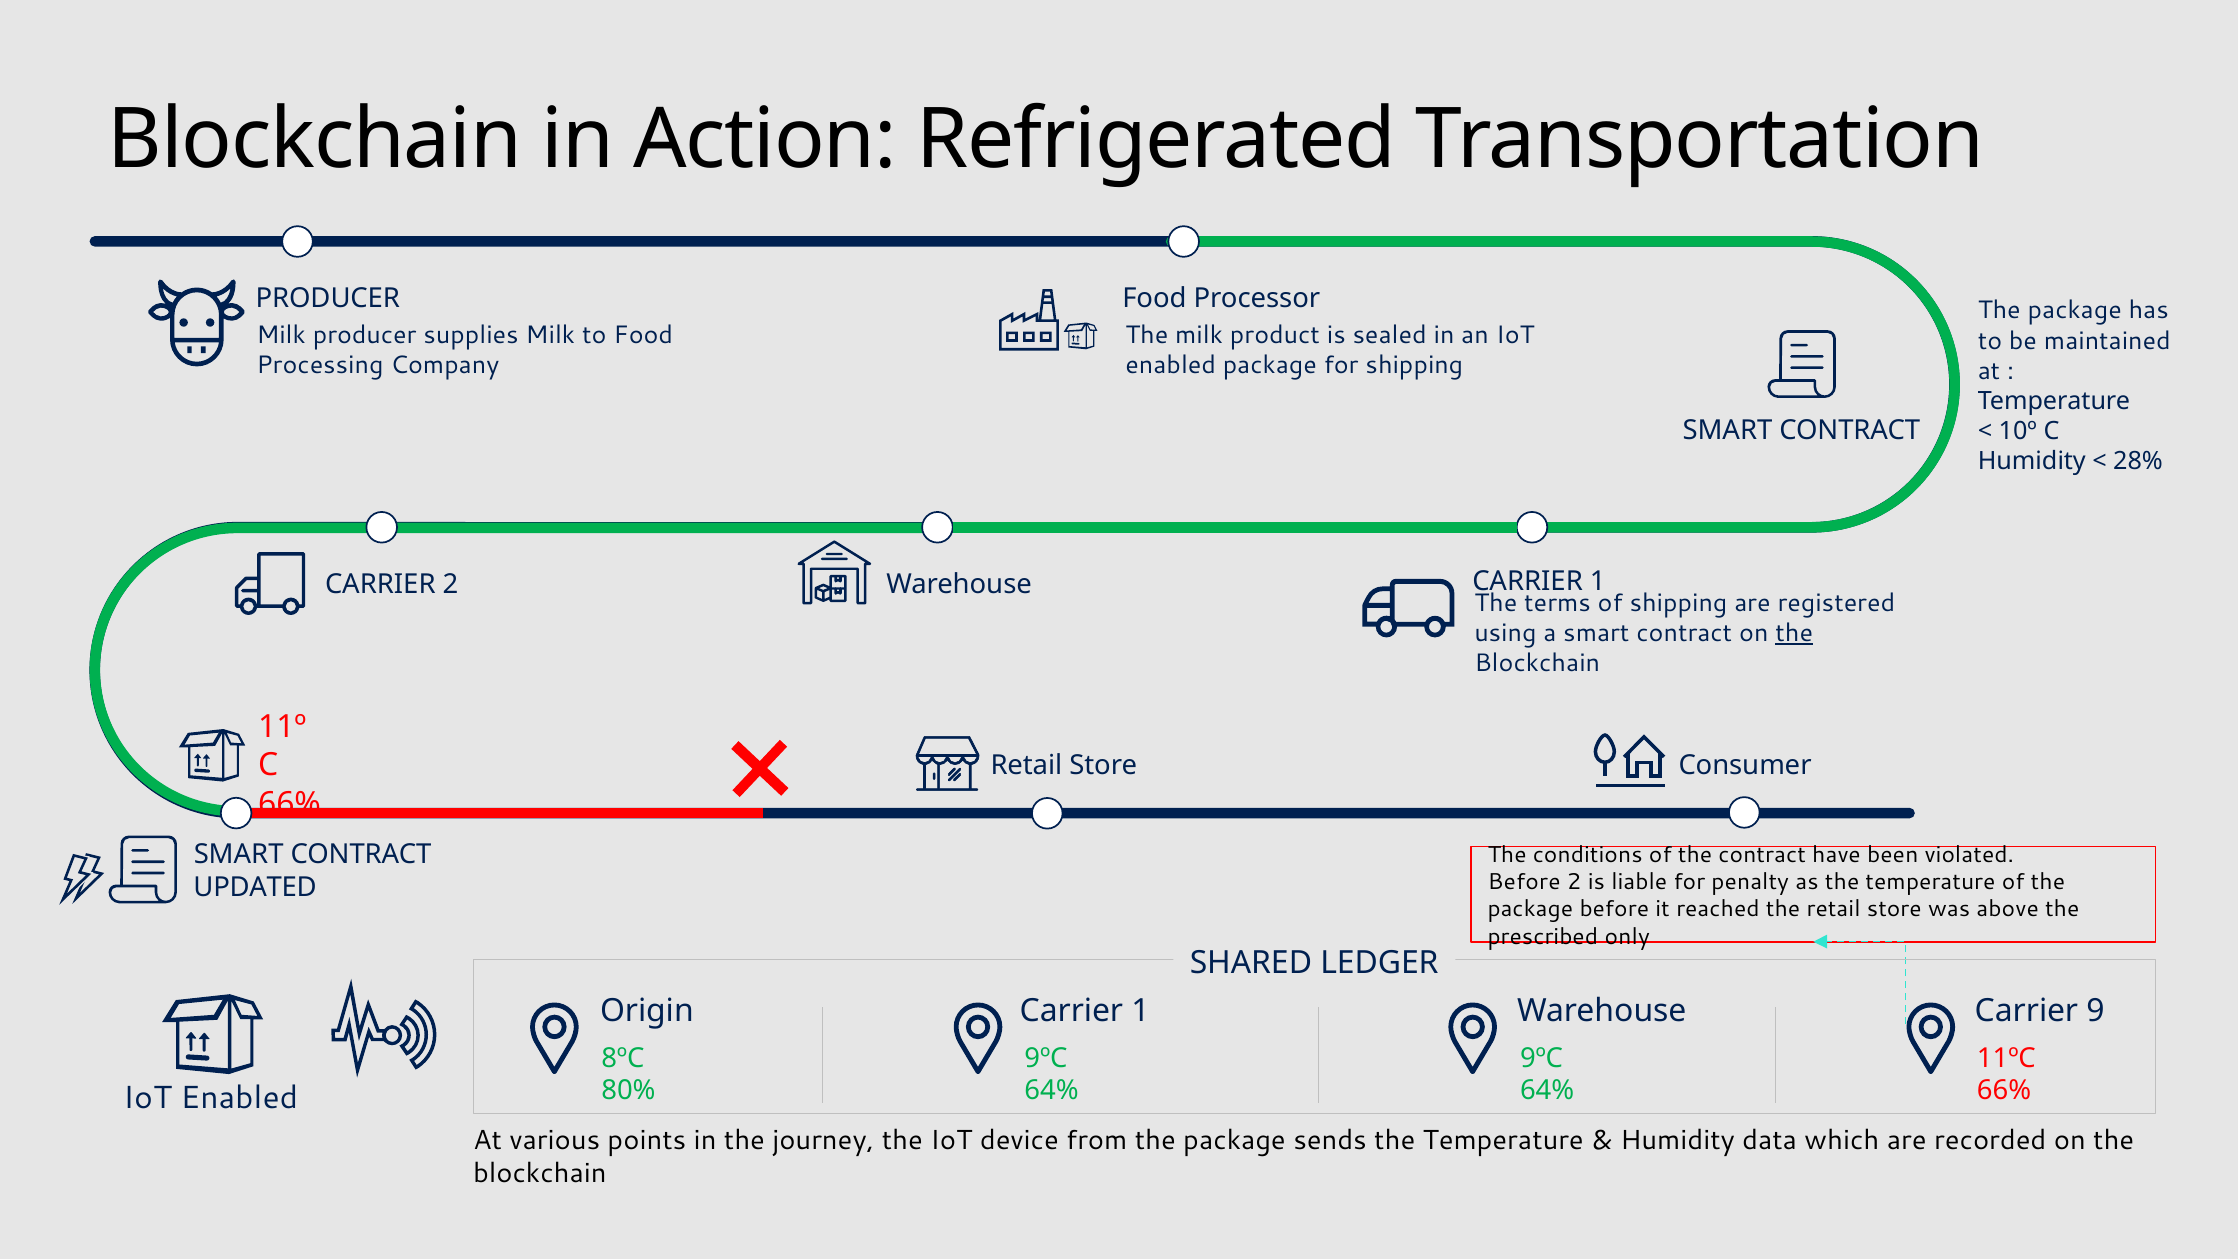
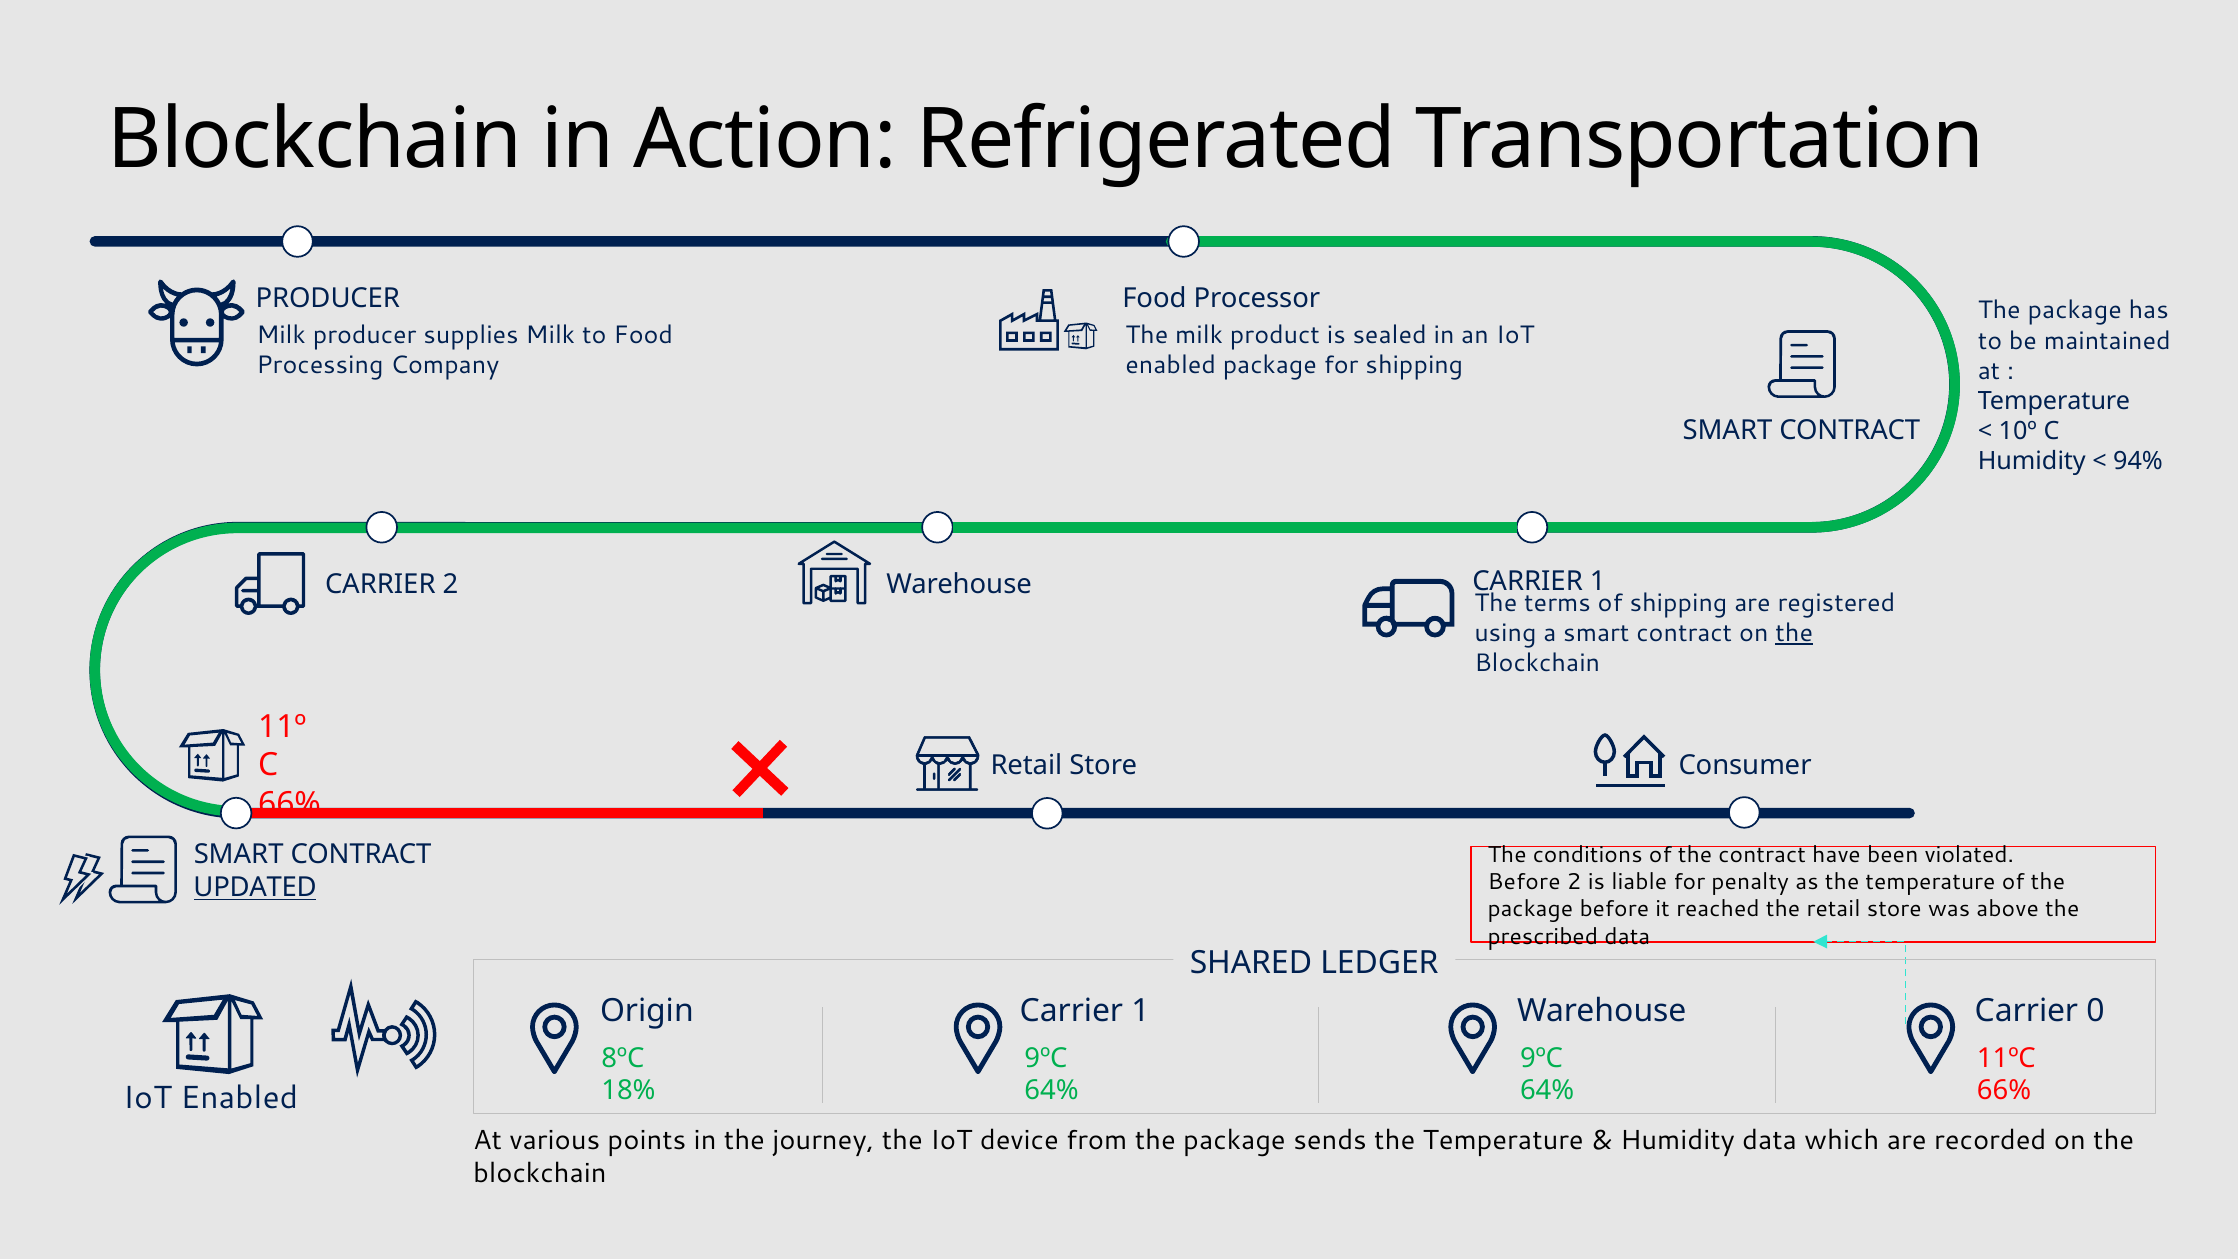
28%: 28% -> 94% (2138, 462)
UPDATED underline: none -> present (255, 888)
prescribed only: only -> data (1627, 937)
9: 9 -> 0 (2096, 1011)
80%: 80% -> 18% (628, 1091)
